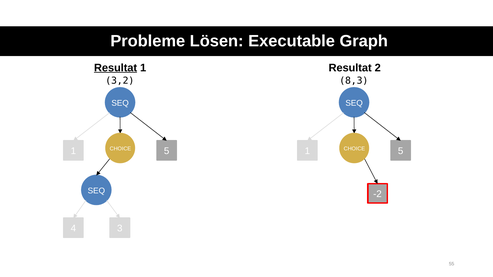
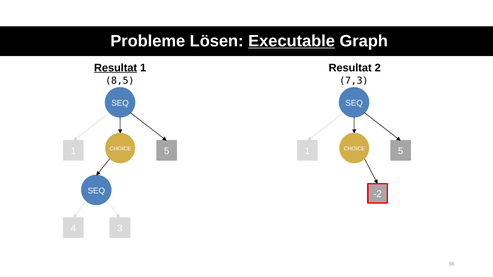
Executable underline: none -> present (292, 41)
3,2: 3,2 -> 8,5 (120, 81)
8,3: 8,3 -> 7,3 (354, 81)
